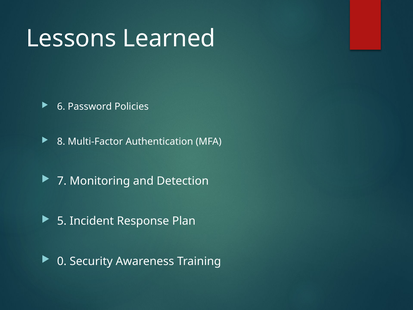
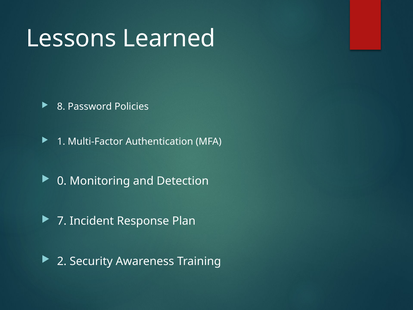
6: 6 -> 8 (61, 107)
8: 8 -> 1 (61, 142)
7: 7 -> 0 (62, 181)
5: 5 -> 7 (62, 221)
0: 0 -> 2 (62, 261)
